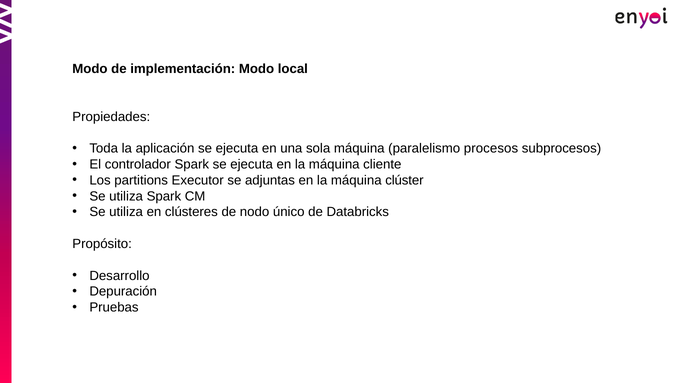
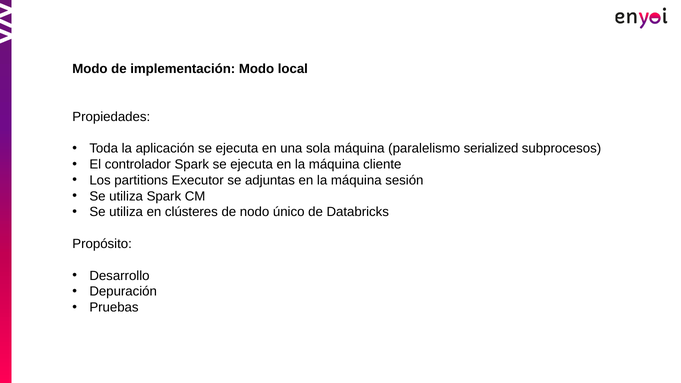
procesos: procesos -> serialized (491, 149)
clúster: clúster -> sesión (404, 180)
